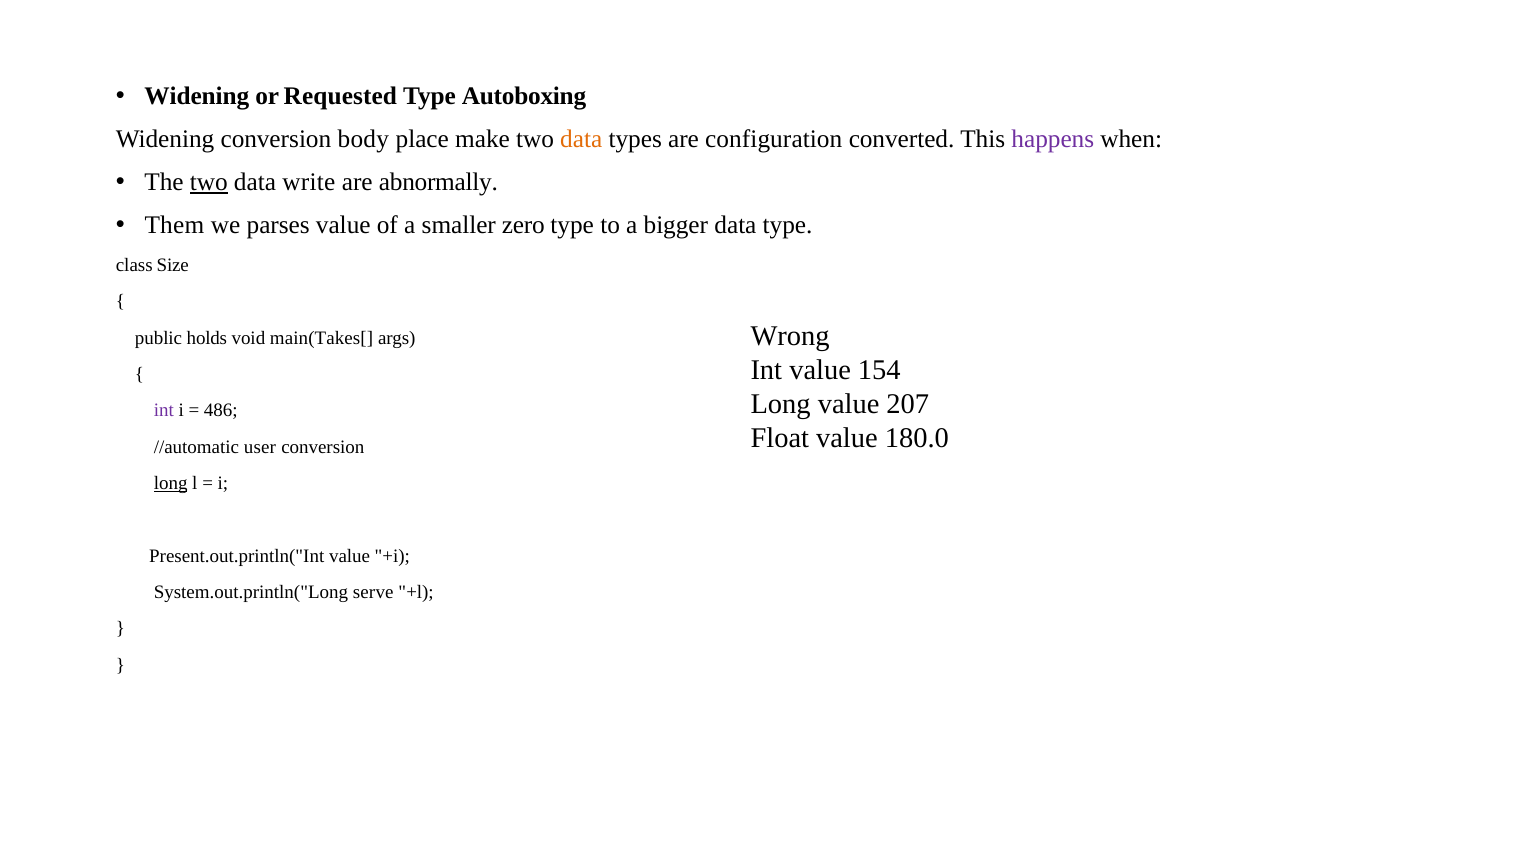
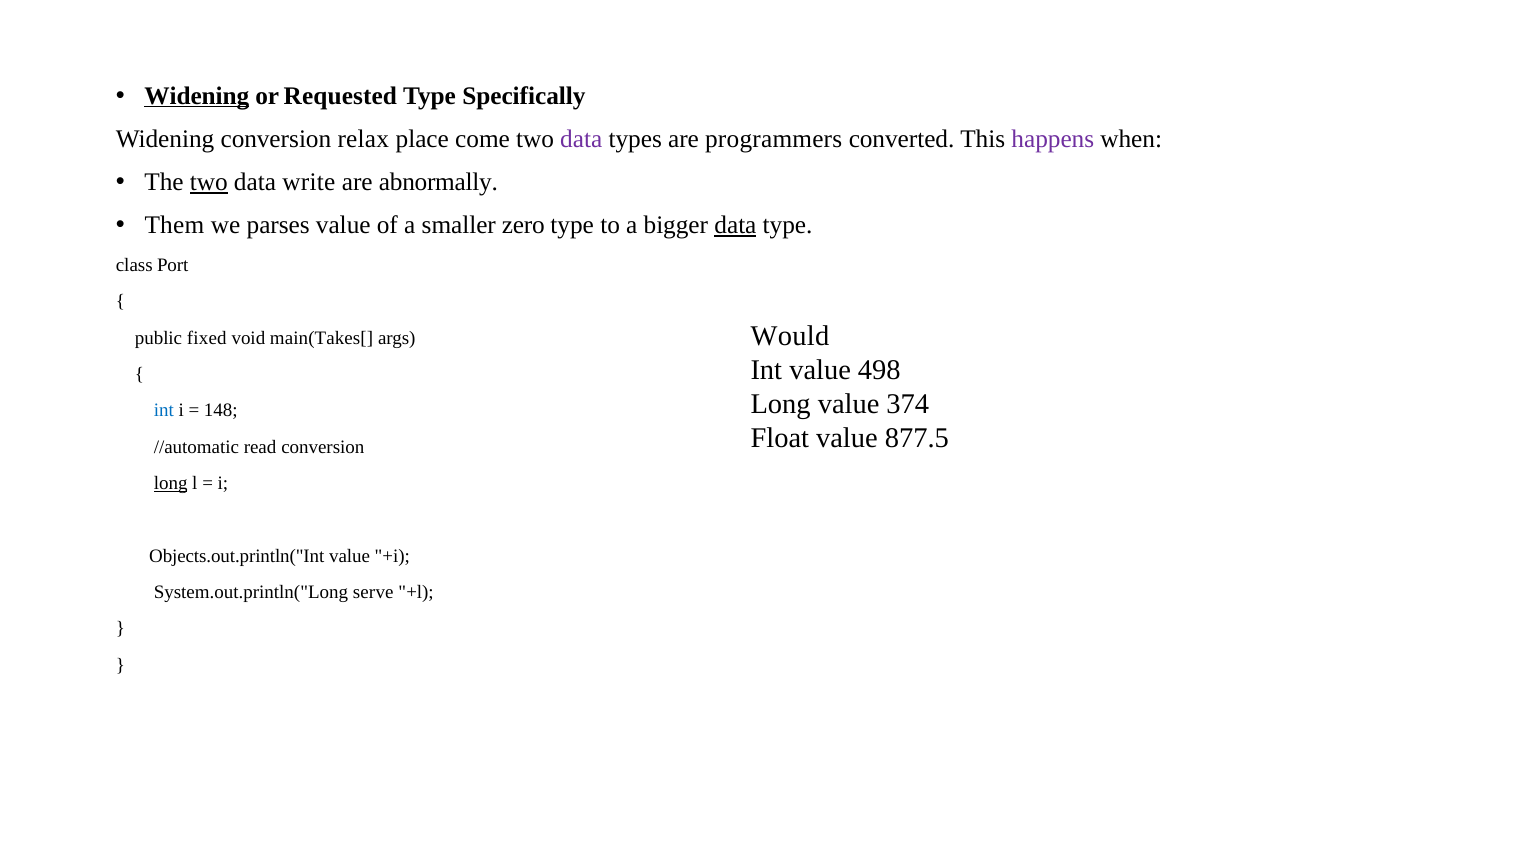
Widening underline: none -> present (197, 96)
Autoboxing: Autoboxing -> Specifically (524, 96)
body: body -> relax (363, 139)
make: make -> come (483, 139)
data colour: orange -> purple (581, 139)
configuration: configuration -> programmers (774, 139)
data underline: none -> present (735, 225)
Size: Size -> Port (173, 265)
Wrong: Wrong -> Would (790, 336)
holds: holds -> fixed (207, 338)
154: 154 -> 498 (879, 370)
207: 207 -> 374 (908, 404)
int colour: purple -> blue (164, 411)
486: 486 -> 148 (221, 411)
180.0: 180.0 -> 877.5 (917, 438)
user: user -> read (260, 447)
Present.out.println("Int: Present.out.println("Int -> Objects.out.println("Int (237, 556)
